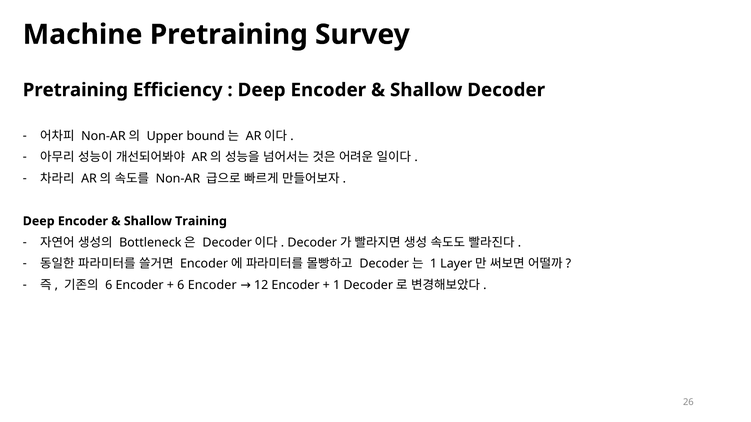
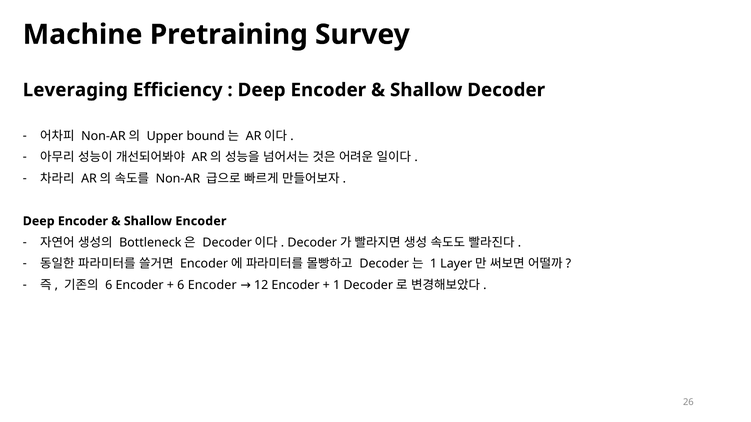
Pretraining: Pretraining -> Leveraging (75, 90)
Shallow Training: Training -> Encoder (201, 221)
